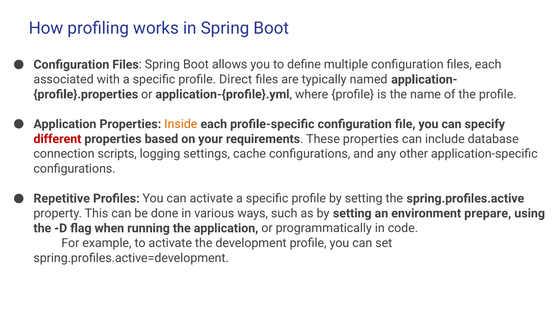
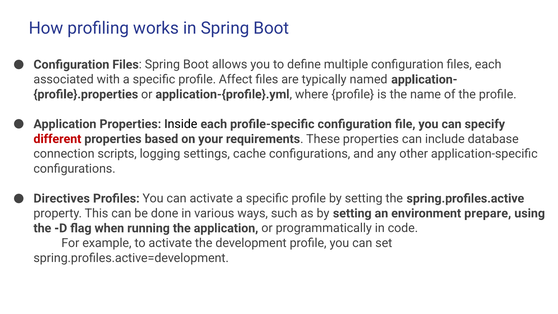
Direct: Direct -> Affect (236, 79)
Inside colour: orange -> black (181, 124)
Repetitive: Repetitive -> Directives (62, 198)
